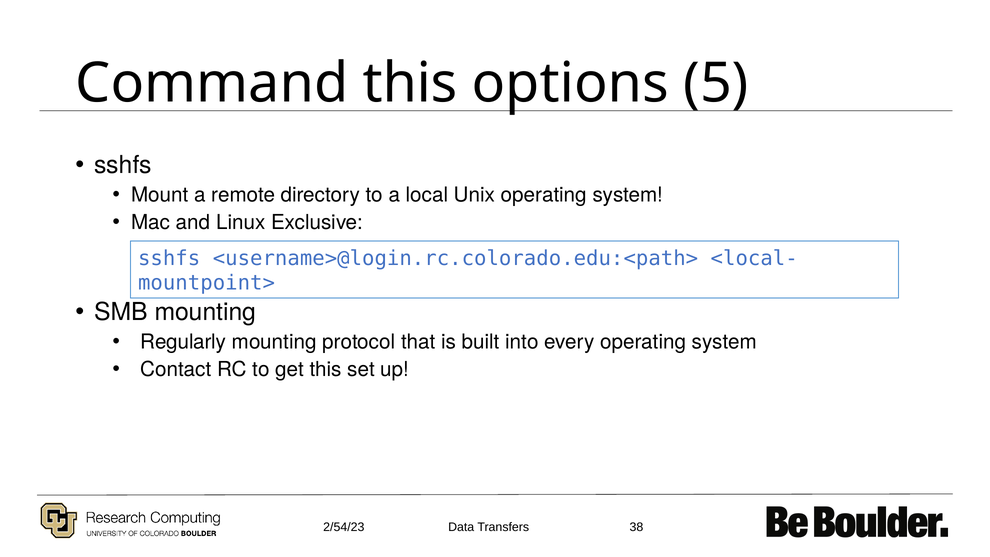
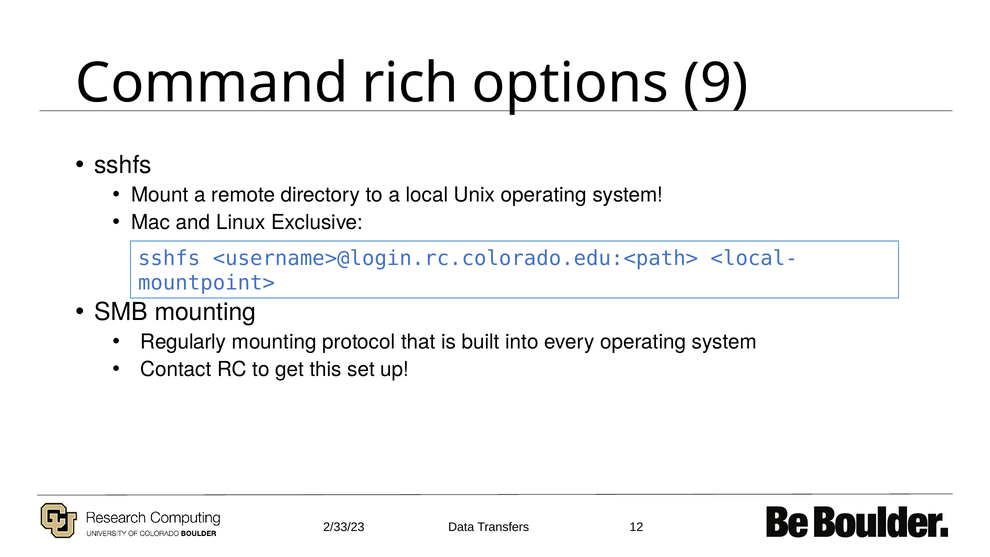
Command this: this -> rich (410, 83)
5: 5 -> 9 (716, 83)
2/54/23: 2/54/23 -> 2/33/23 (344, 527)
38: 38 -> 12 (636, 527)
